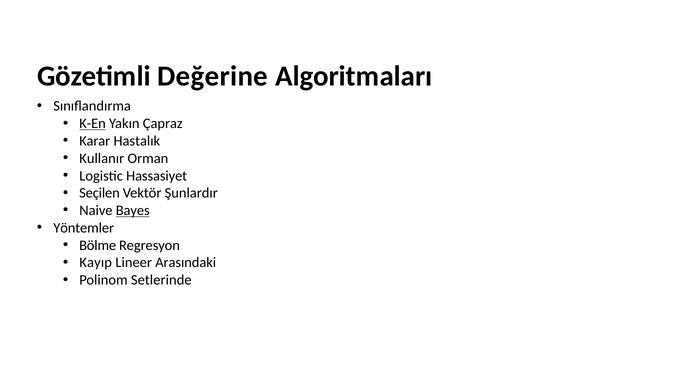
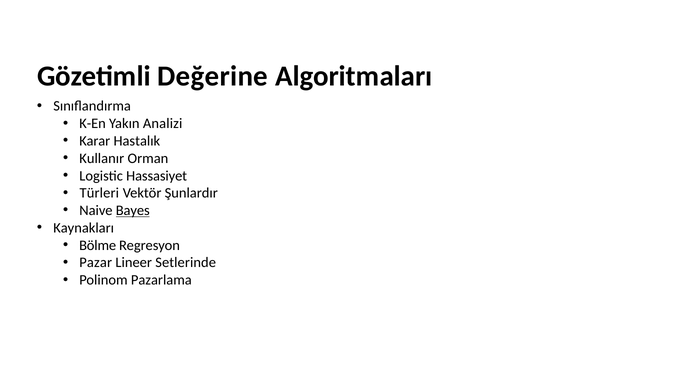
K-En underline: present -> none (93, 124)
Çapraz: Çapraz -> Analizi (163, 124)
Seçilen: Seçilen -> Türleri (99, 193)
Yöntemler: Yöntemler -> Kaynakları (84, 228)
Kayıp: Kayıp -> Pazar (96, 263)
Arasındaki: Arasındaki -> Setlerinde (186, 263)
Setlerinde: Setlerinde -> Pazarlama (161, 280)
